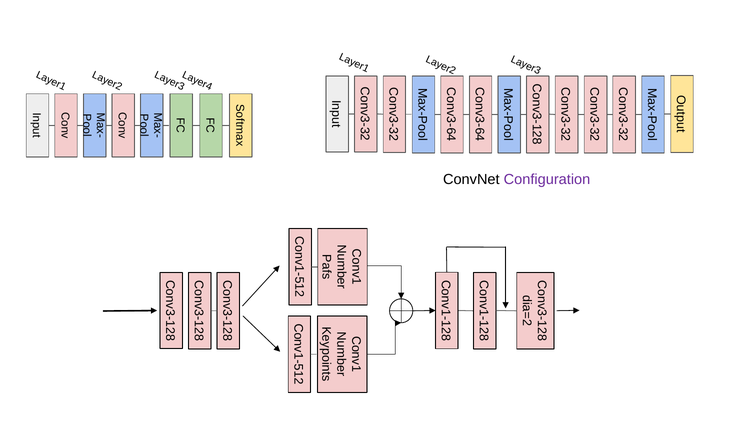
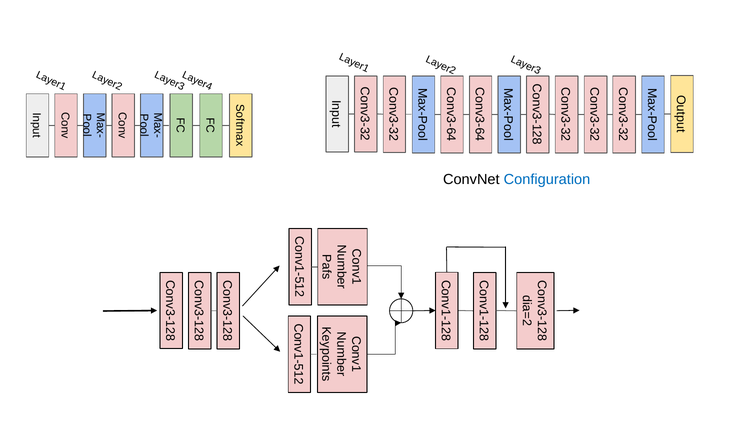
Configuration colour: purple -> blue (547, 179)
